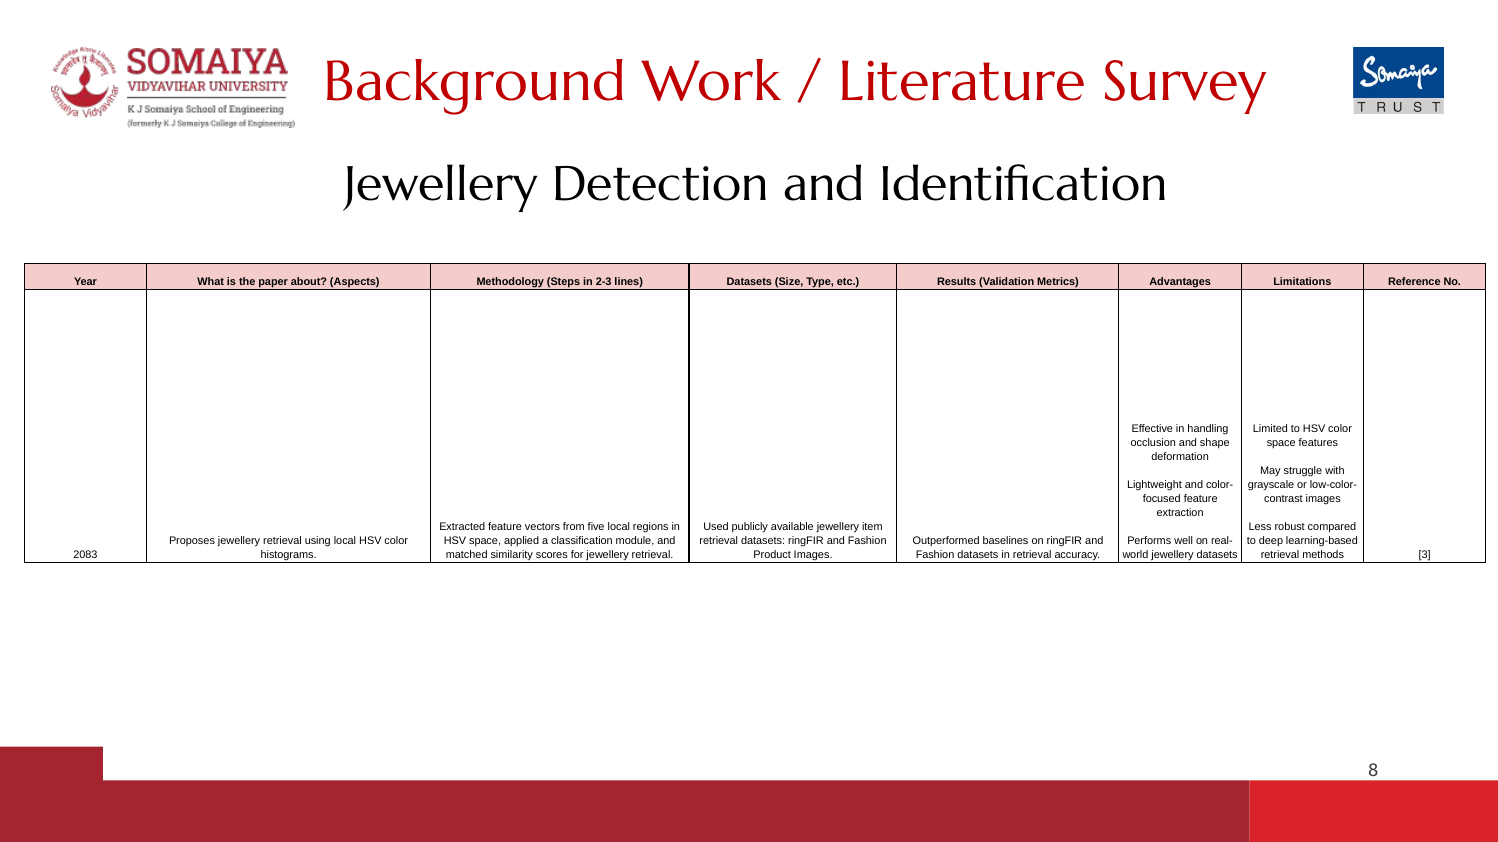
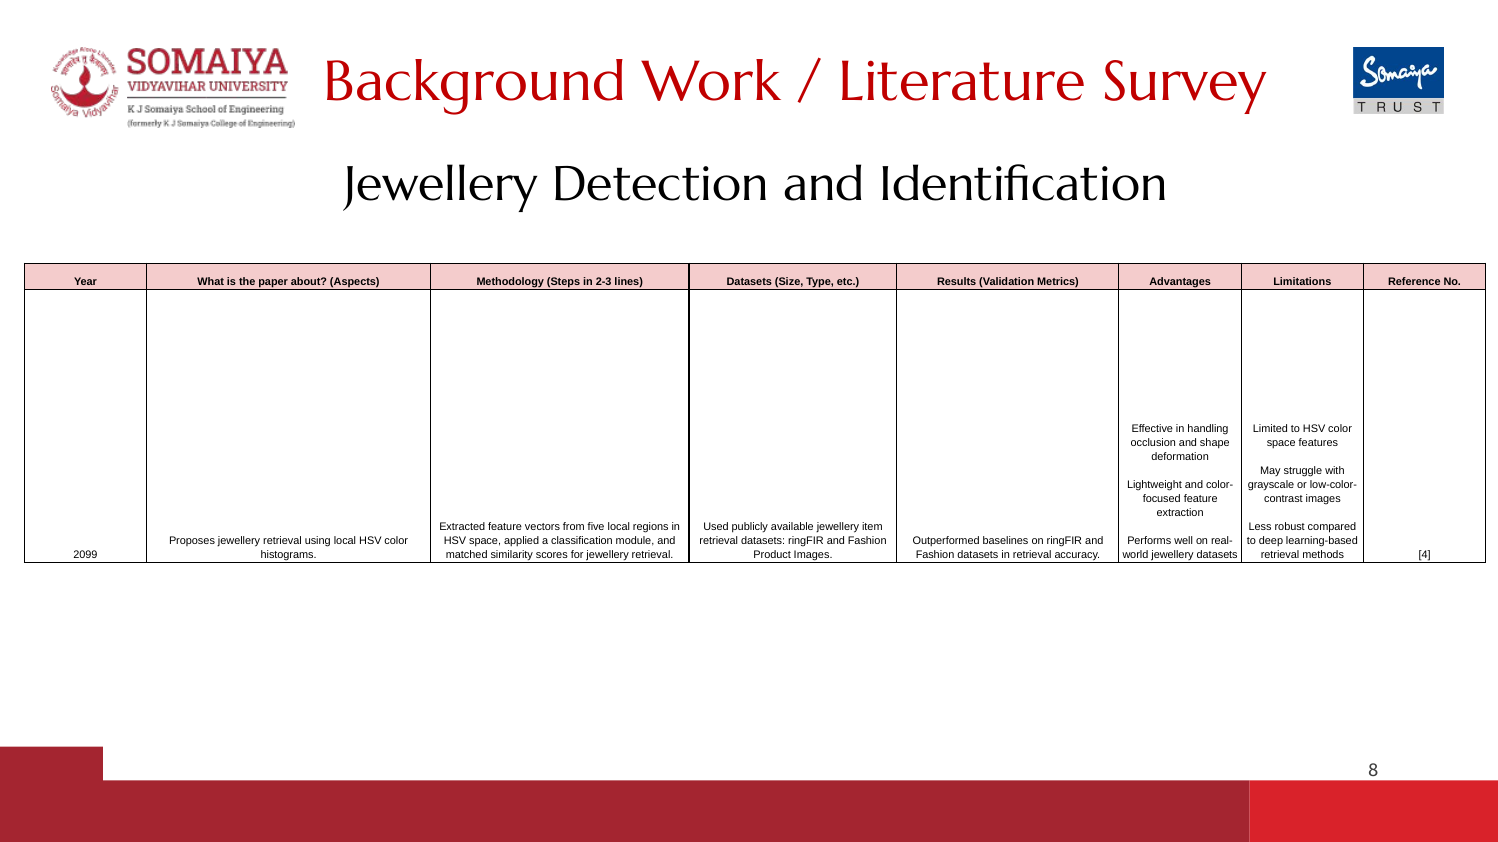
2083: 2083 -> 2099 (85, 555)
3: 3 -> 4 (1425, 555)
